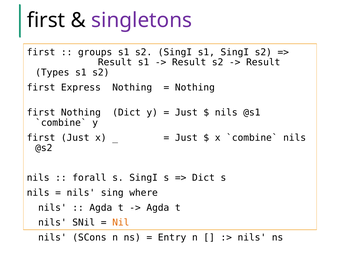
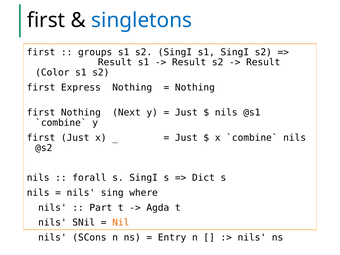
singletons colour: purple -> blue (142, 20)
Types: Types -> Color (52, 73)
Nothing Dict: Dict -> Next (126, 113)
Agda: Agda -> Part (101, 208)
